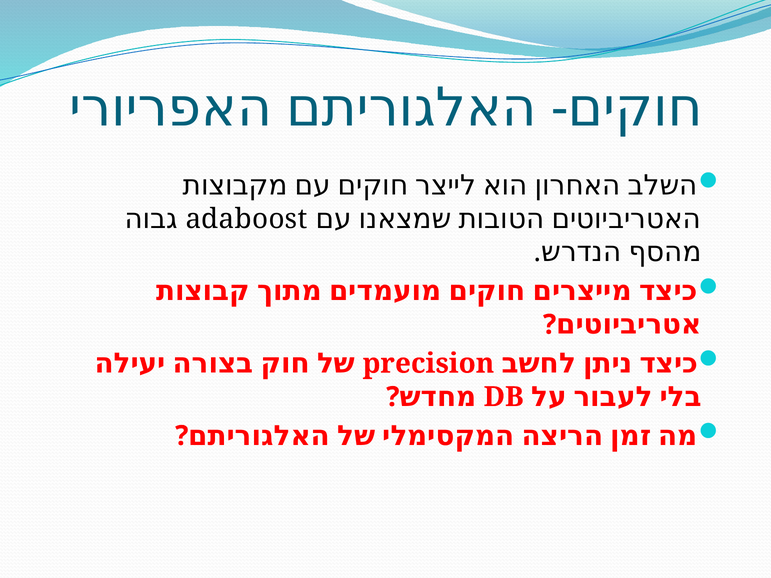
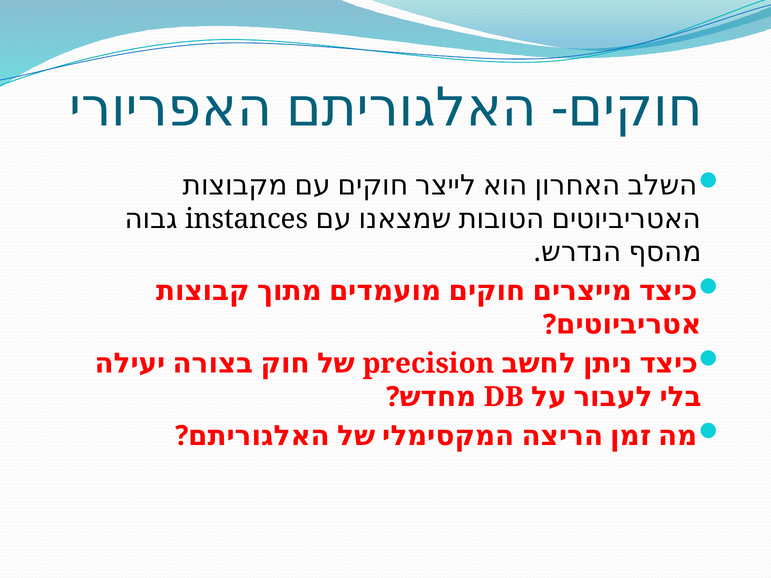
adaboost: adaboost -> instances (247, 219)
